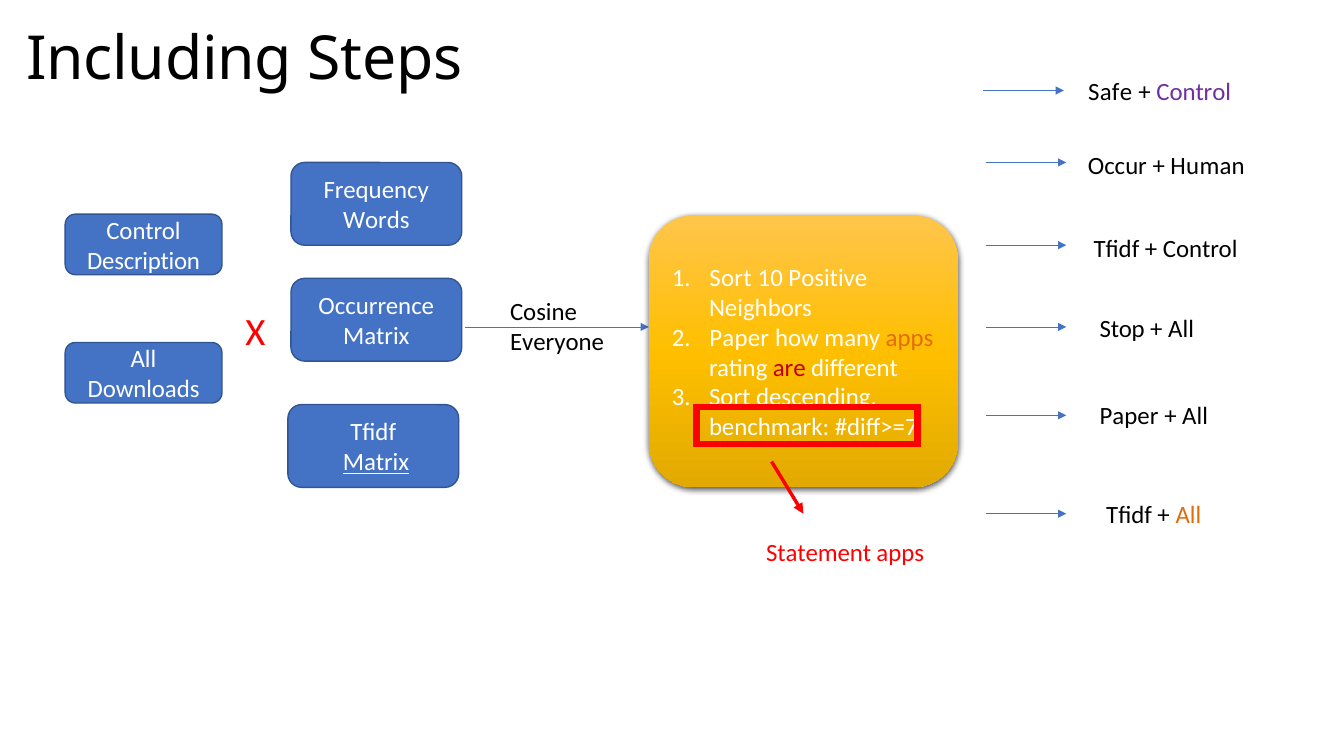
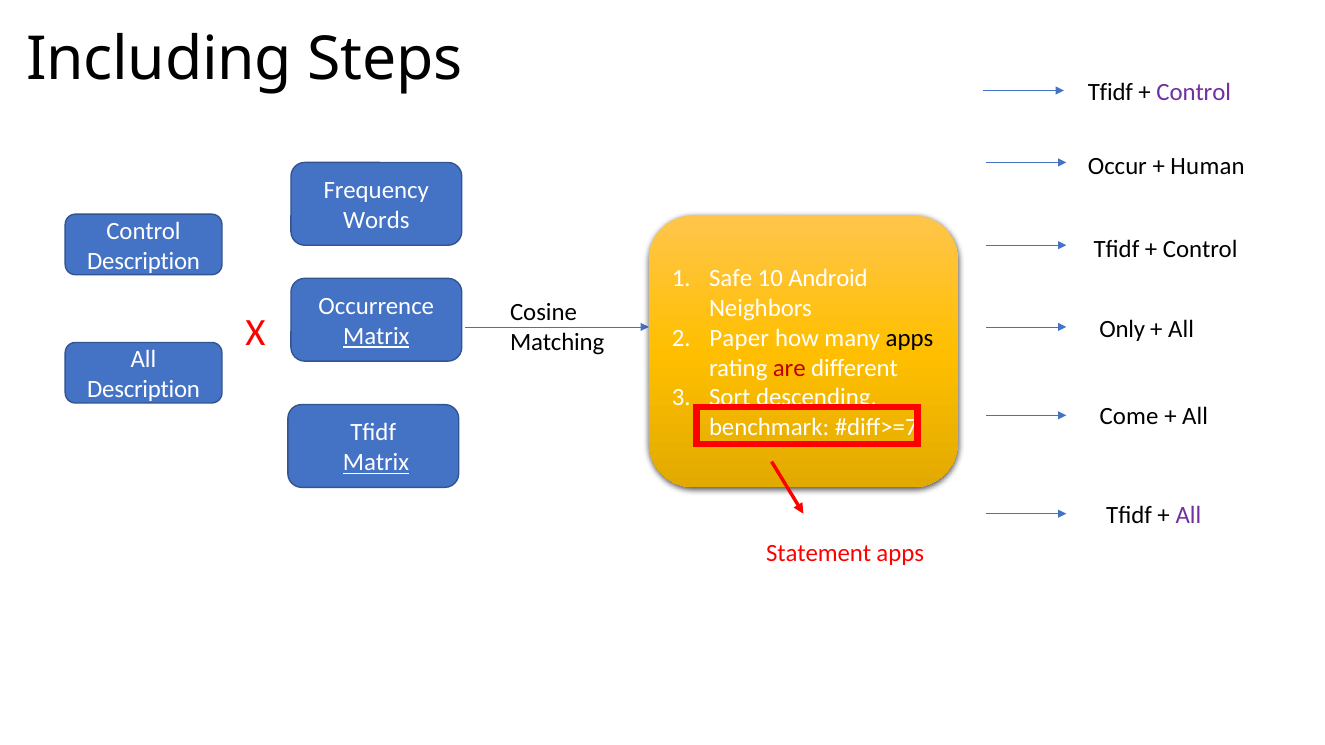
Safe: Safe -> Tfidf (1110, 92)
Sort: Sort -> Safe (731, 279)
Positive: Positive -> Android (828, 279)
Stop: Stop -> Only (1122, 330)
Matrix underline: none -> present (376, 336)
apps colour: orange -> black (909, 338)
Everyone: Everyone -> Matching (557, 342)
Downloads: Downloads -> Description (144, 389)
Paper: Paper -> Come (1129, 417)
All colour: orange -> purple (1188, 515)
